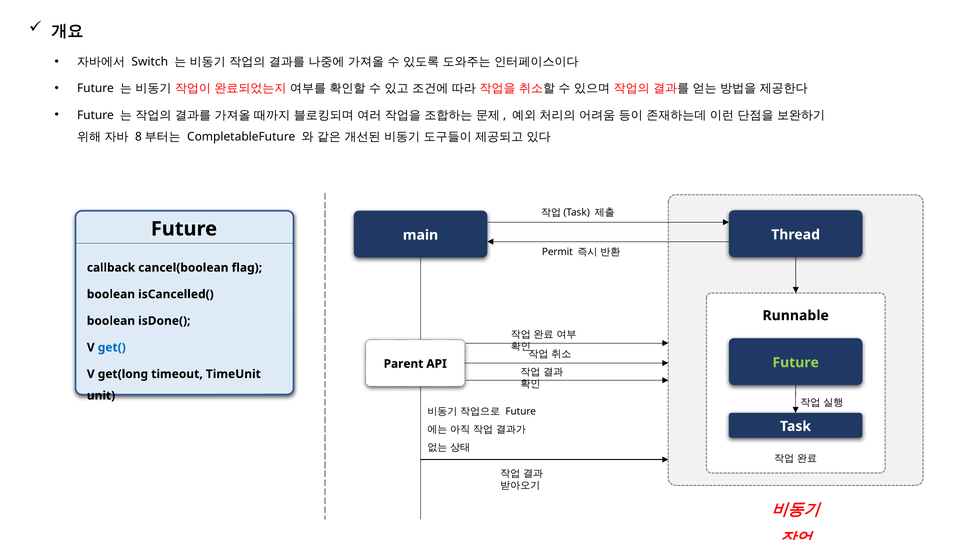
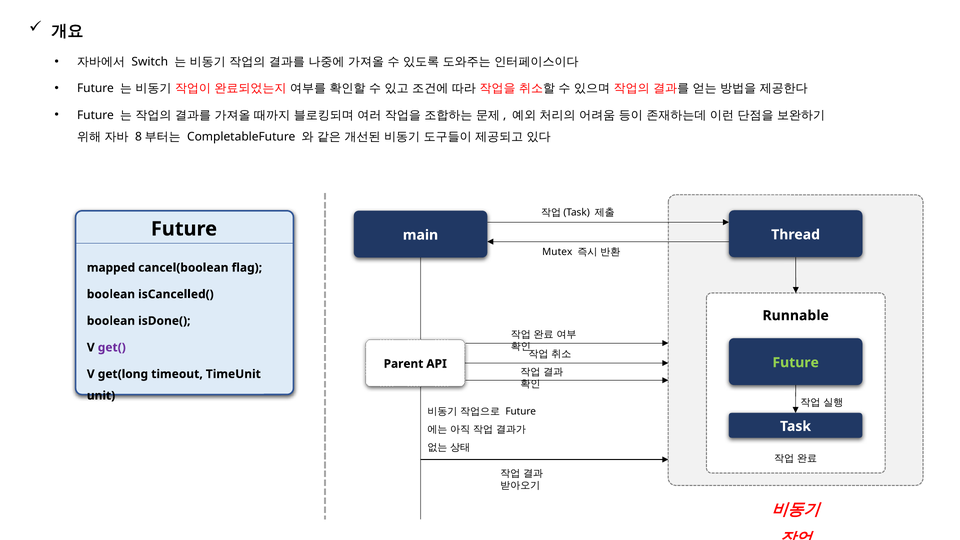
Permit: Permit -> Mutex (557, 252)
callback: callback -> mapped (111, 268)
get( colour: blue -> purple (112, 347)
